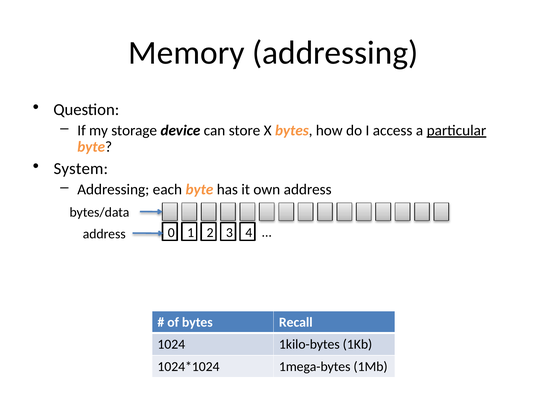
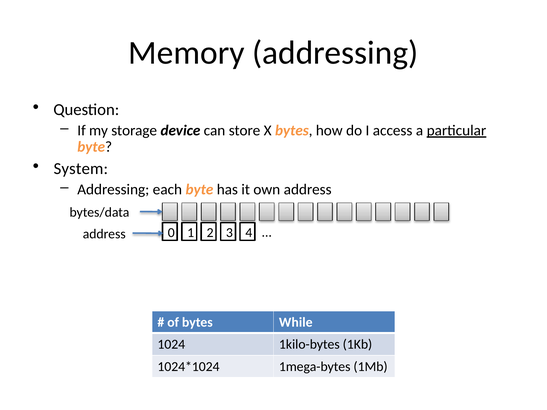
Recall: Recall -> While (296, 322)
